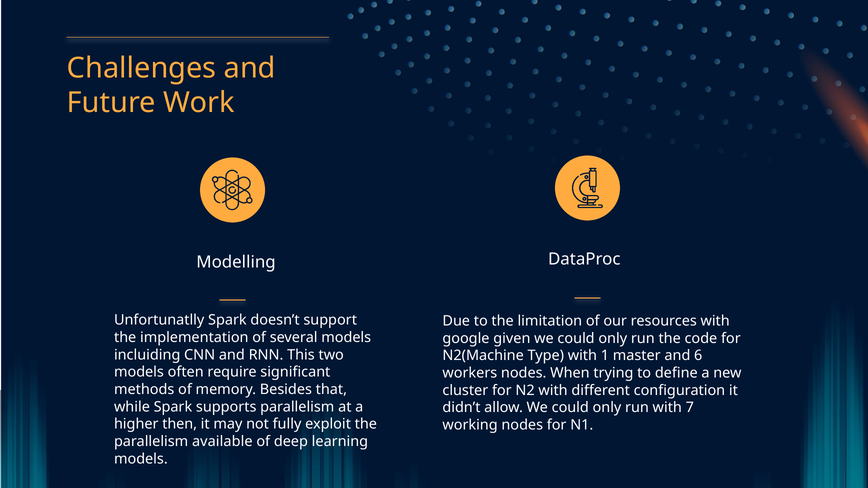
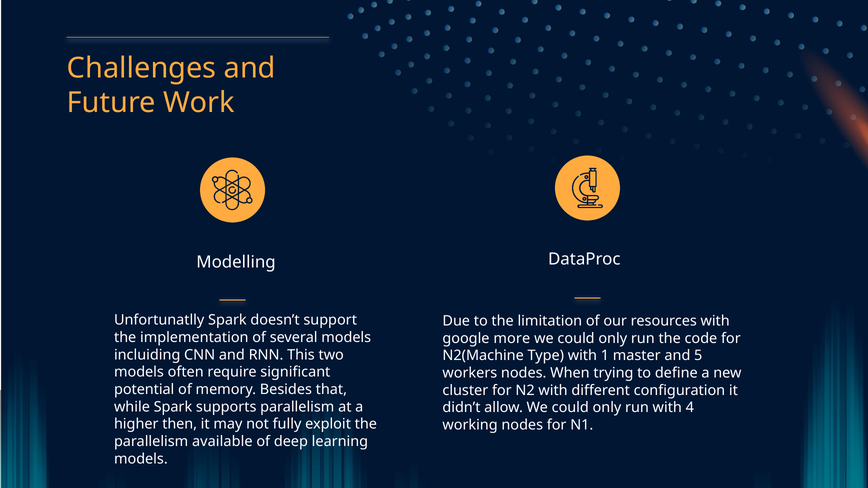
given: given -> more (512, 338)
6: 6 -> 5 (698, 356)
methods: methods -> potential (144, 390)
7: 7 -> 4 (690, 408)
